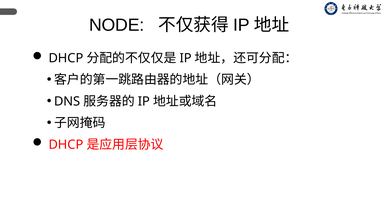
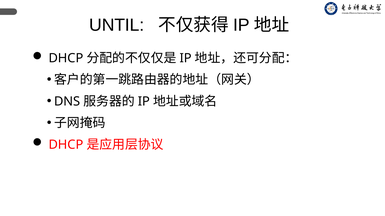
NODE: NODE -> UNTIL (117, 25)
